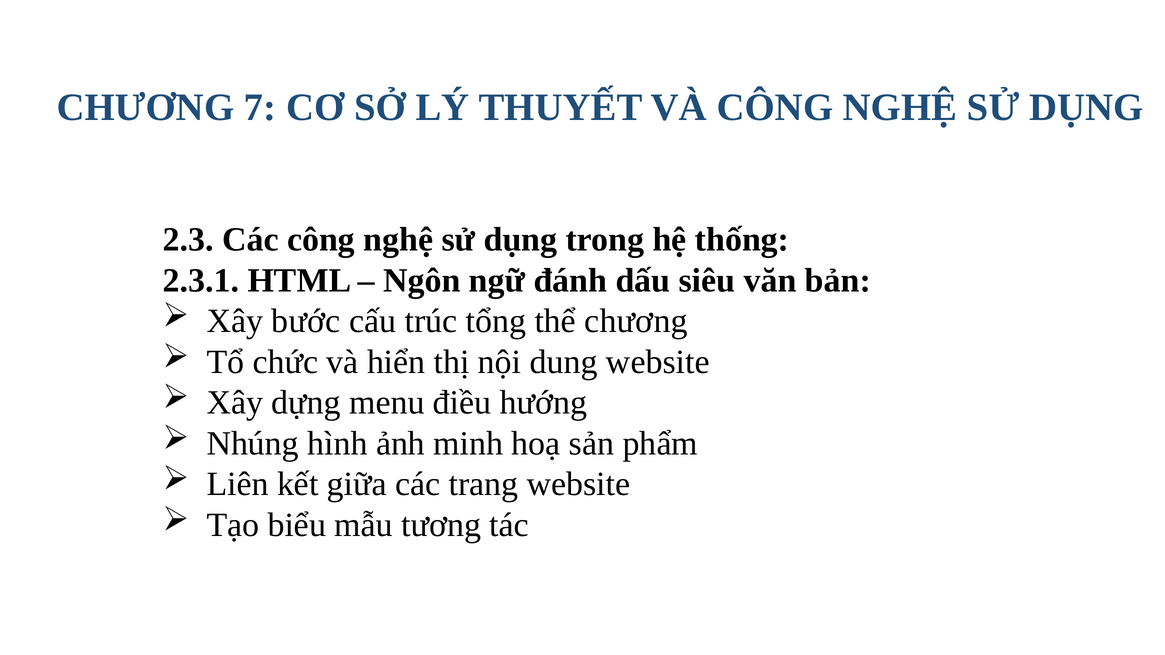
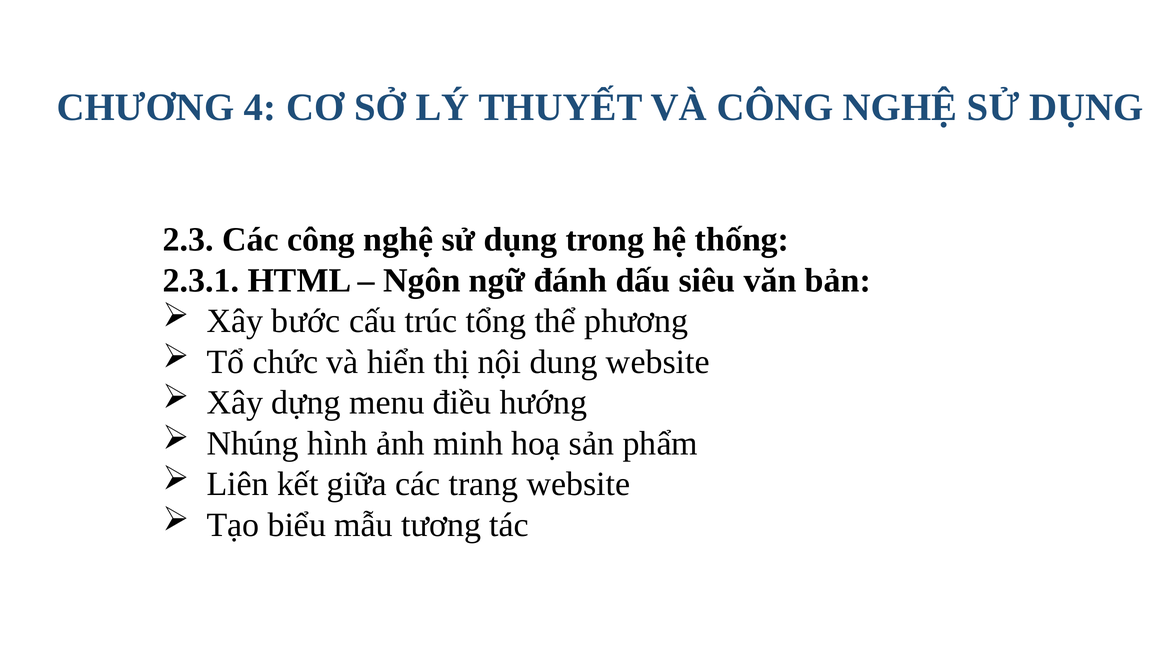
7: 7 -> 4 (260, 107)
thể chương: chương -> phương (636, 321)
